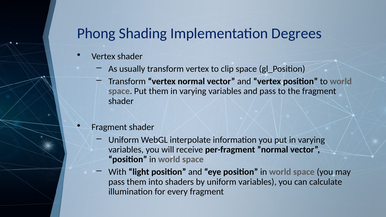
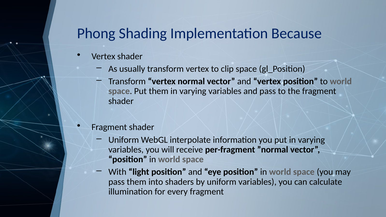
Degrees: Degrees -> Because (297, 34)
